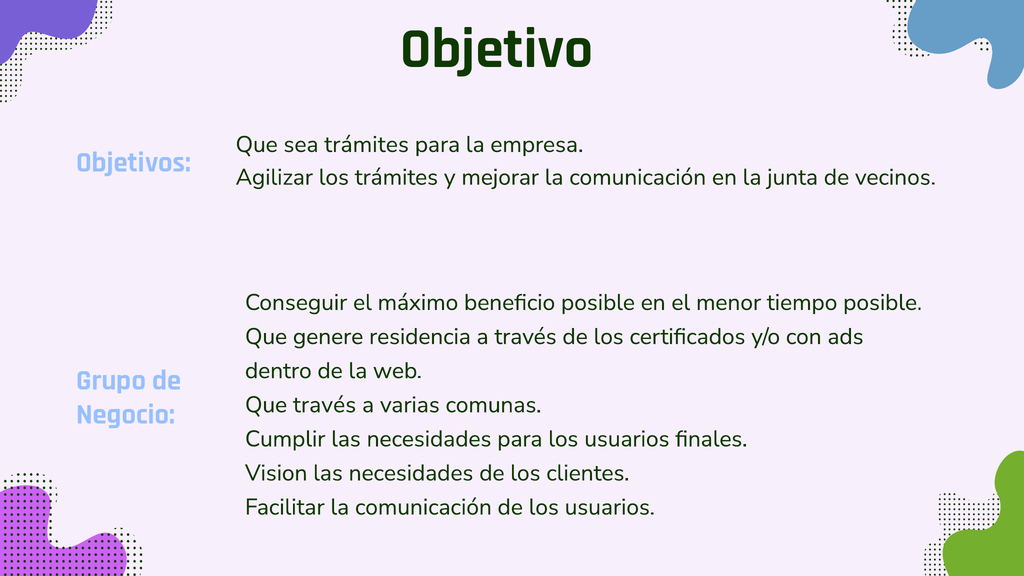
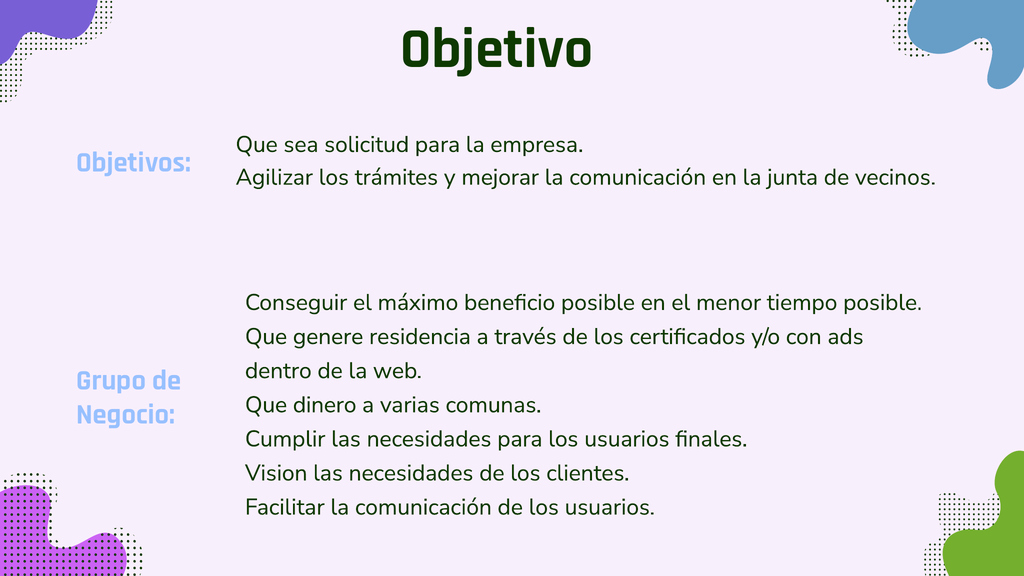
sea trámites: trámites -> solicitud (367, 144)
Que través: través -> dinero (325, 405)
